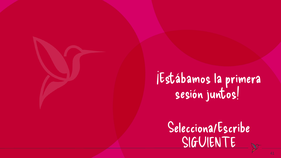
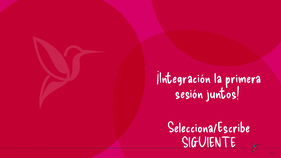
¡Estábamos: ¡Estábamos -> ¡Integración (184, 79)
